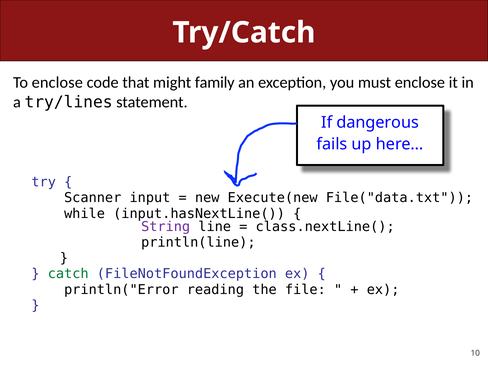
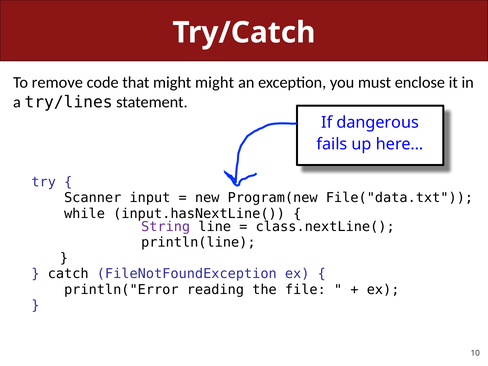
To enclose: enclose -> remove (57, 82)
might family: family -> might (215, 82)
Execute(new: Execute(new -> Program(new (273, 198)
catch colour: green -> black (68, 274)
